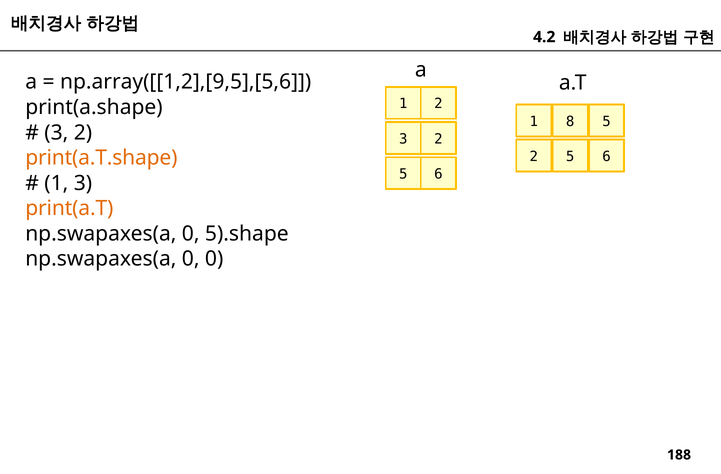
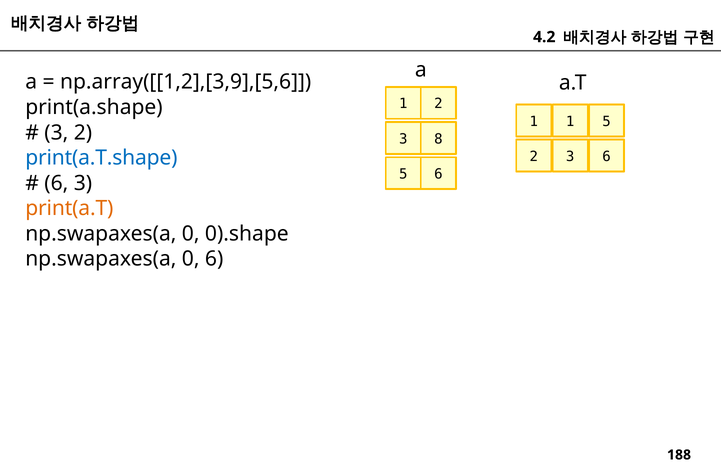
np.array([[1,2],[9,5],[5,6: np.array([[1,2],[9,5],[5,6 -> np.array([[1,2],[3,9],[5,6 (186, 82)
1 8: 8 -> 1 (570, 121)
2: 2 -> 8 (438, 139)
5: 5 -> 3 (570, 156)
print(a.T.shape colour: orange -> blue (101, 158)
1: 1 -> 6 (56, 183)
5).shape: 5).shape -> 0).shape (247, 233)
0 0: 0 -> 6 (214, 259)
